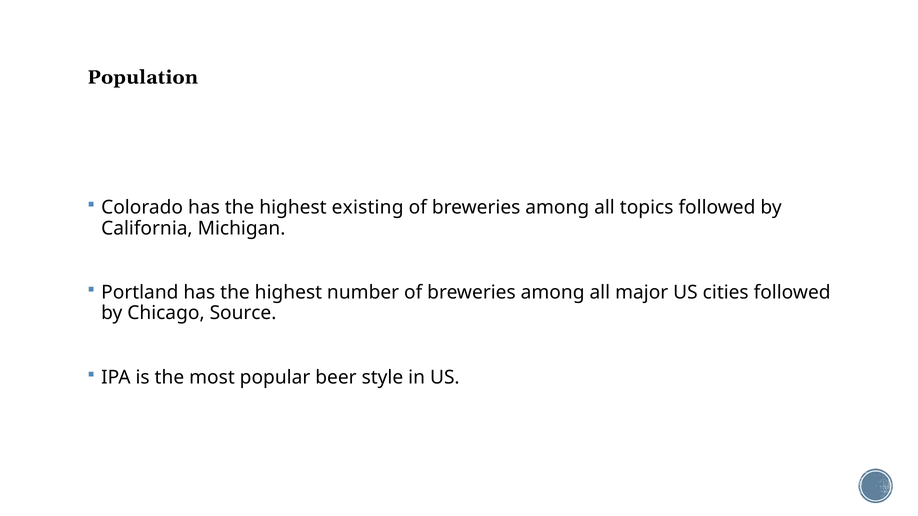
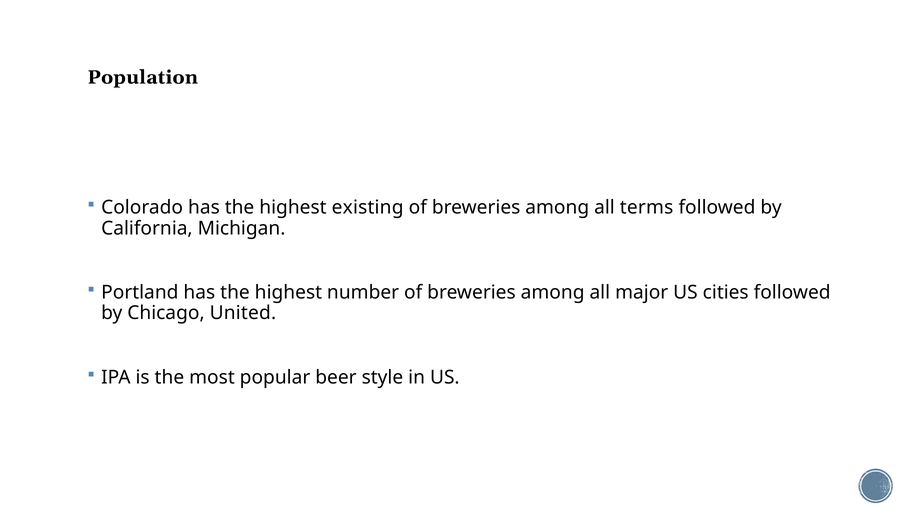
topics: topics -> terms (647, 208)
Source: Source -> United (243, 313)
